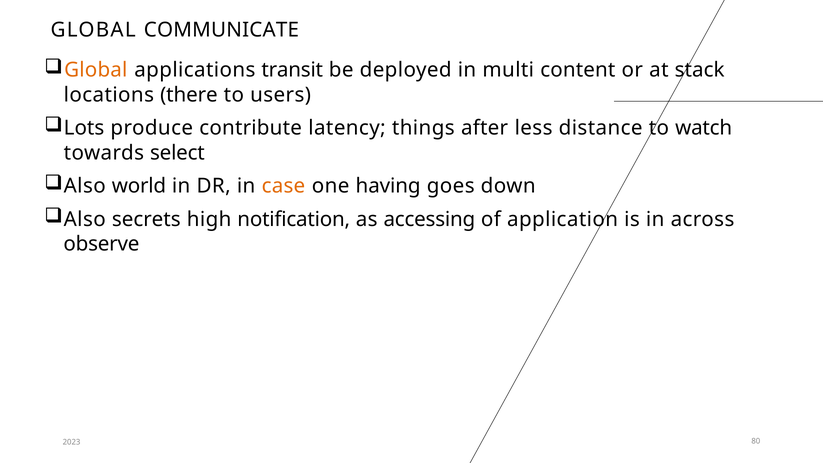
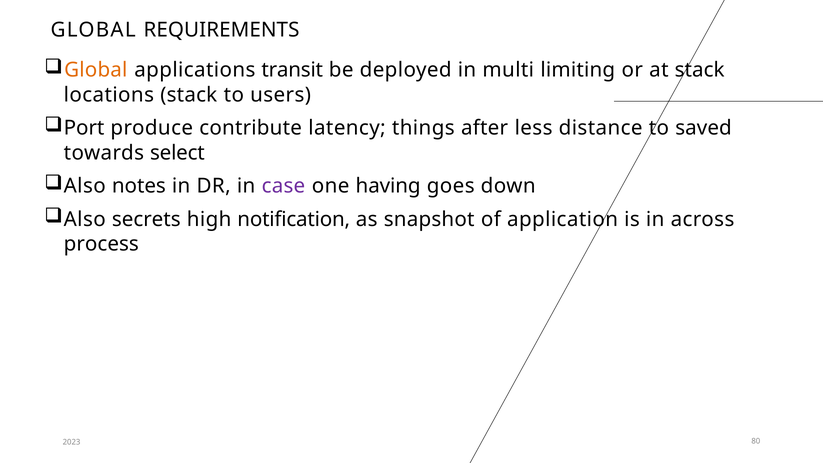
COMMUNICATE: COMMUNICATE -> REQUIREMENTS (222, 30)
content: content -> limiting (578, 70)
locations there: there -> stack (189, 95)
Lots: Lots -> Port (84, 128)
watch: watch -> saved (704, 128)
world: world -> notes (139, 186)
case colour: orange -> purple (283, 186)
accessing: accessing -> snapshot (429, 219)
observe: observe -> process (101, 244)
